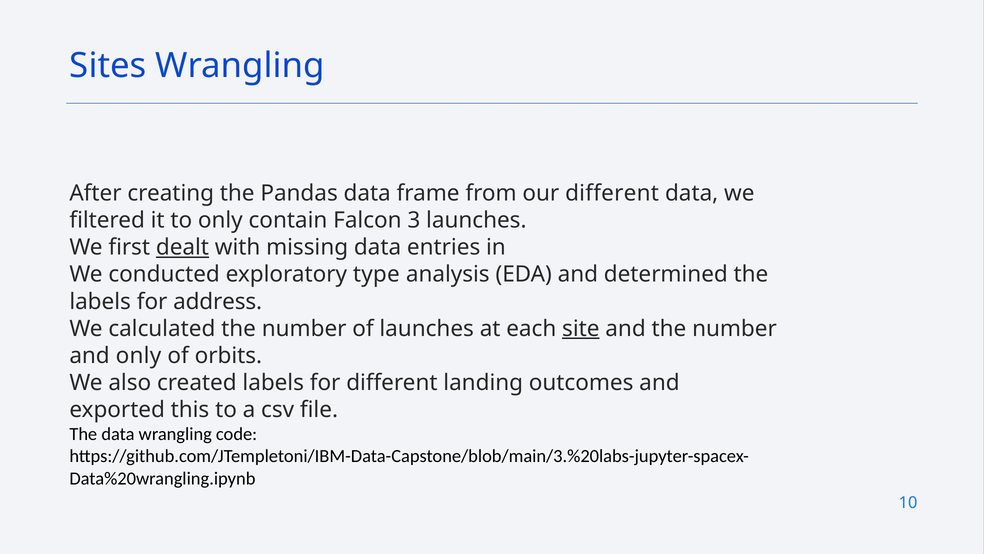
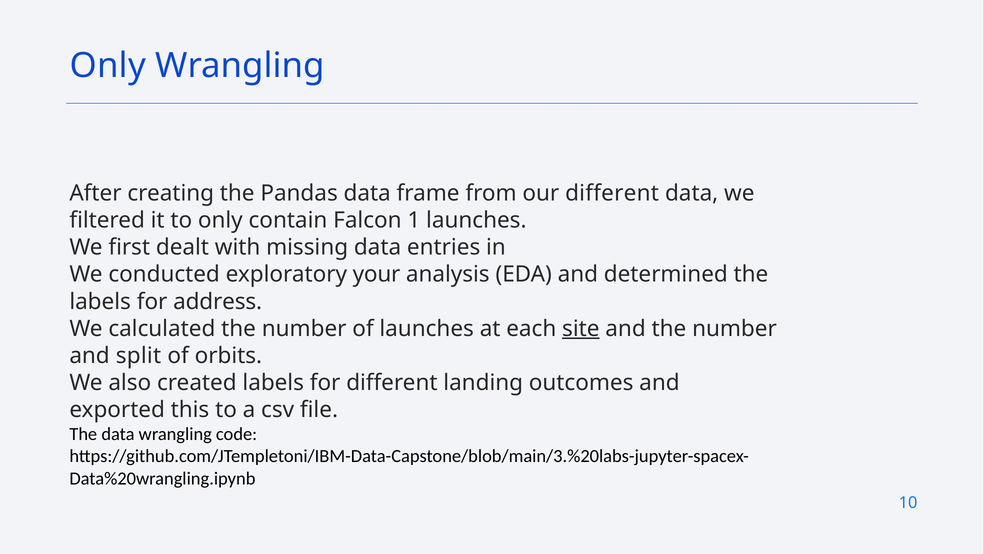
Sites: Sites -> Only (108, 66)
3: 3 -> 1 (414, 220)
dealt underline: present -> none (182, 247)
type: type -> your (377, 274)
and only: only -> split (138, 355)
